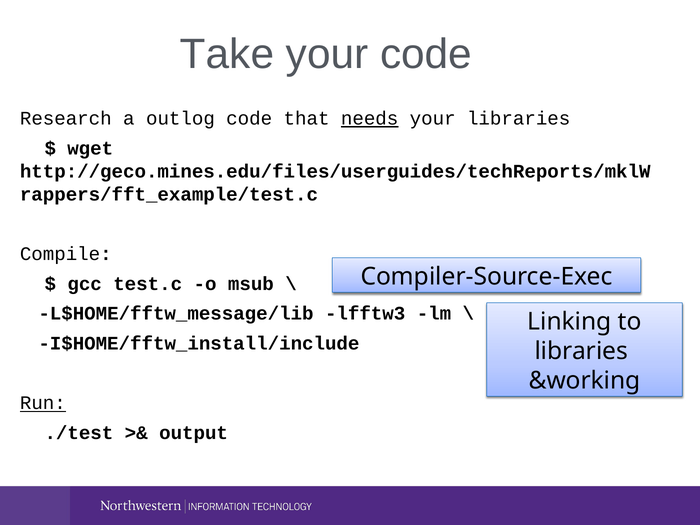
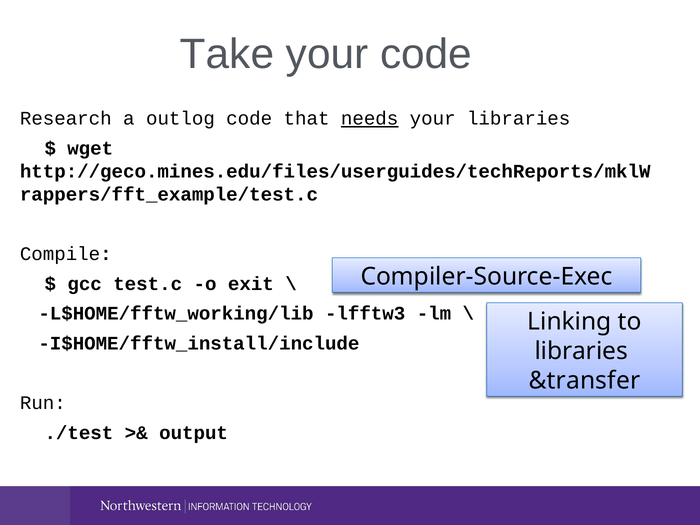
msub: msub -> exit (251, 284)
L$HOME/fftw_message/lib: L$HOME/fftw_message/lib -> L$HOME/fftw_working/lib (176, 314)
&working: &working -> &transfer (584, 381)
Run underline: present -> none (43, 403)
